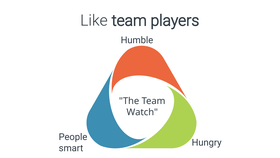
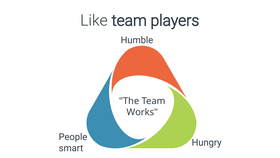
Watch: Watch -> Works (142, 112)
